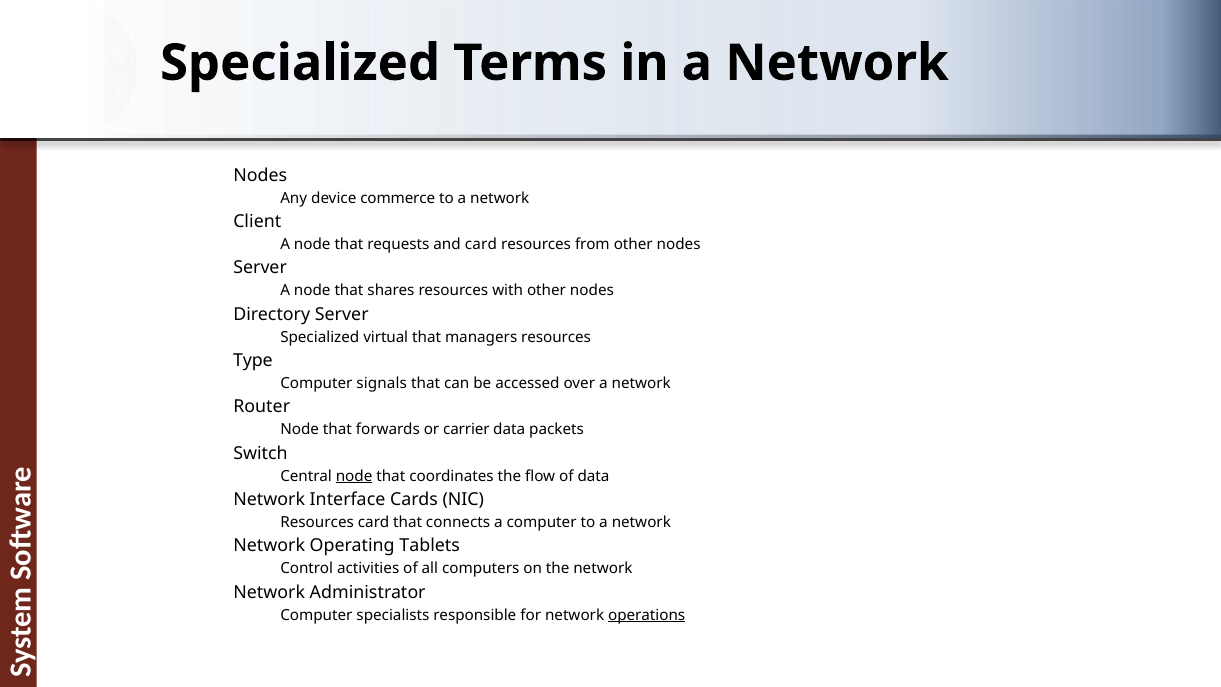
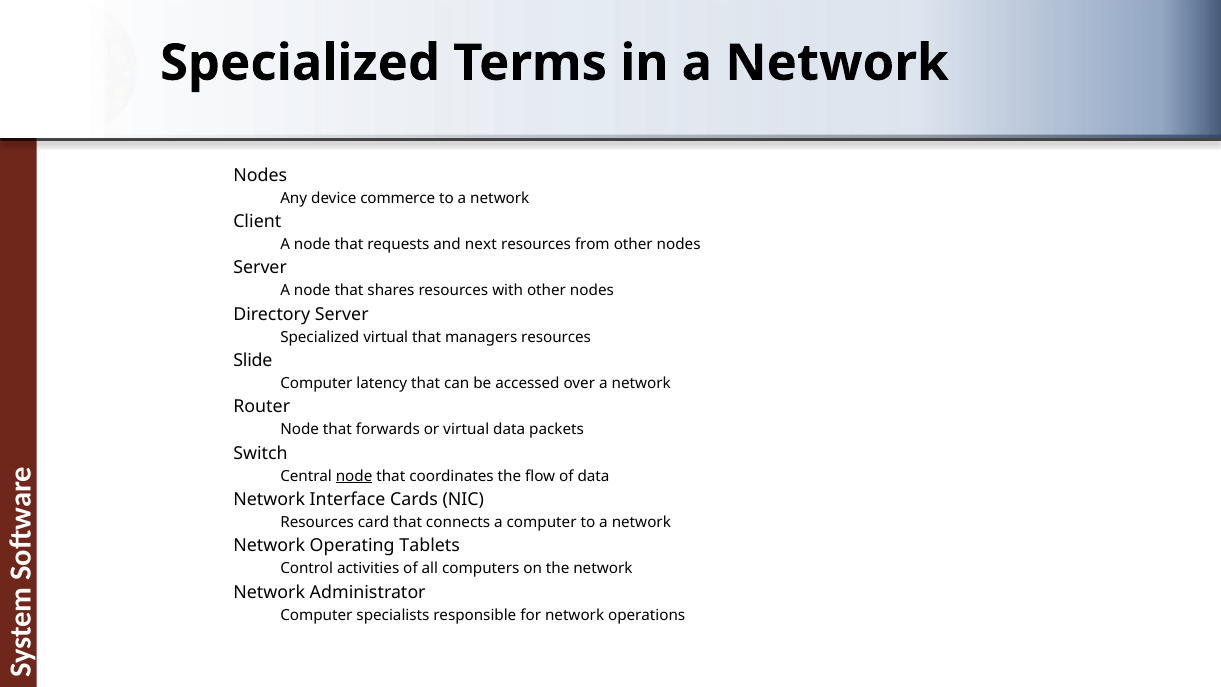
and card: card -> next (481, 244)
Type: Type -> Slide (253, 361)
signals: signals -> latency (382, 383)
or carrier: carrier -> virtual (466, 430)
operations underline: present -> none (647, 615)
